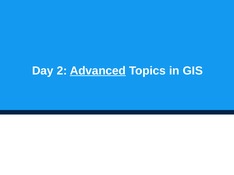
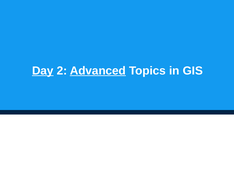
Day underline: none -> present (43, 71)
